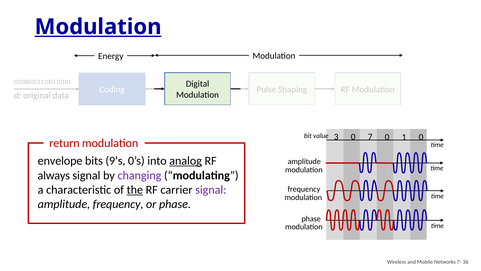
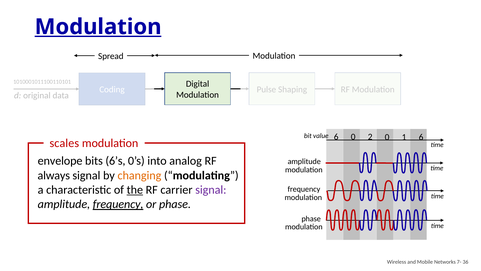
Energy: Energy -> Spread (111, 56)
value 3: 3 -> 6 (336, 136)
7: 7 -> 2 (370, 137)
1 0: 0 -> 6 (421, 137)
return: return -> scales (64, 143)
9’s: 9’s -> 6’s (115, 161)
analog underline: present -> none (186, 161)
changing colour: purple -> orange (139, 175)
frequency underline: none -> present (118, 204)
